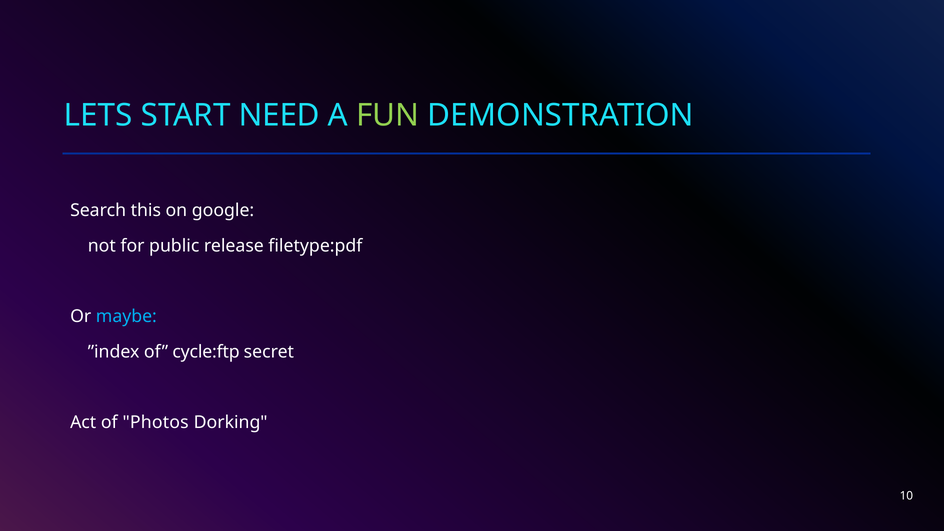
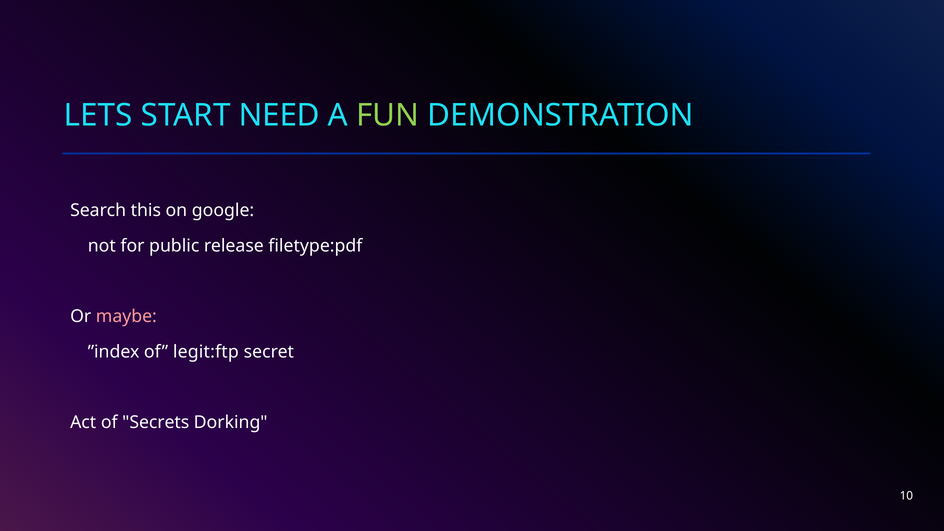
maybe colour: light blue -> pink (126, 316)
cycle:ftp: cycle:ftp -> legit:ftp (206, 352)
Photos: Photos -> Secrets (156, 422)
